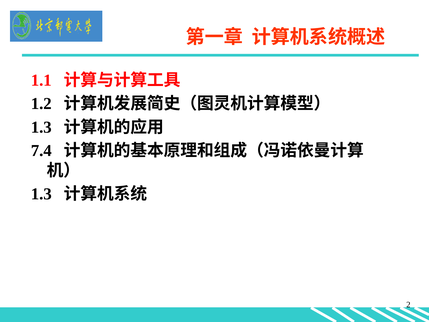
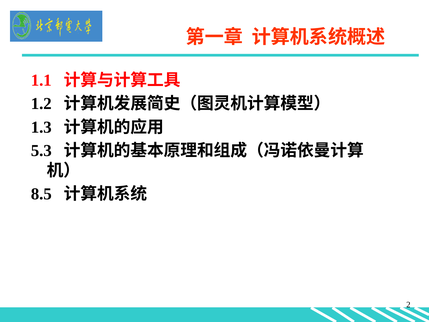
7.4: 7.4 -> 5.3 (41, 150)
1.3: 1.3 -> 8.5 (41, 194)
